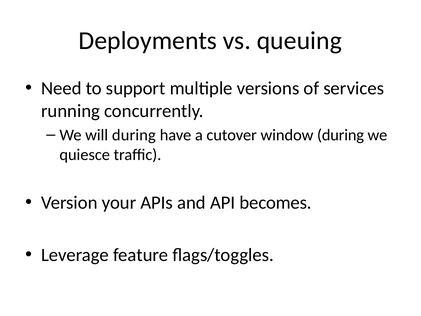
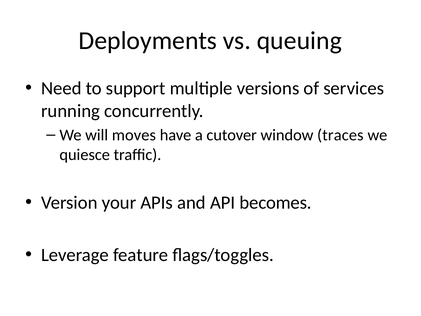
will during: during -> moves (134, 135)
window during: during -> traces (340, 135)
